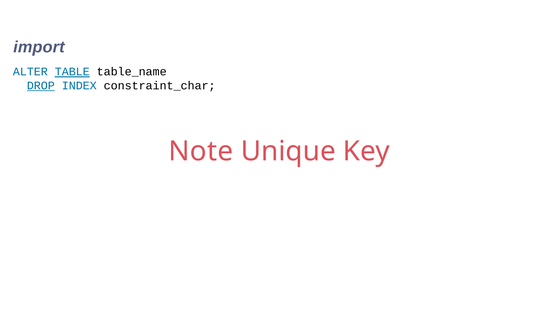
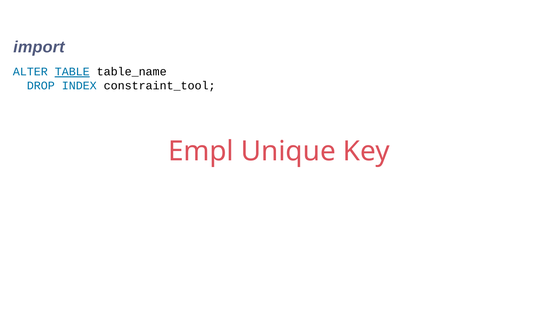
DROP underline: present -> none (41, 86)
constraint_char: constraint_char -> constraint_tool (160, 86)
Note: Note -> Empl (201, 151)
